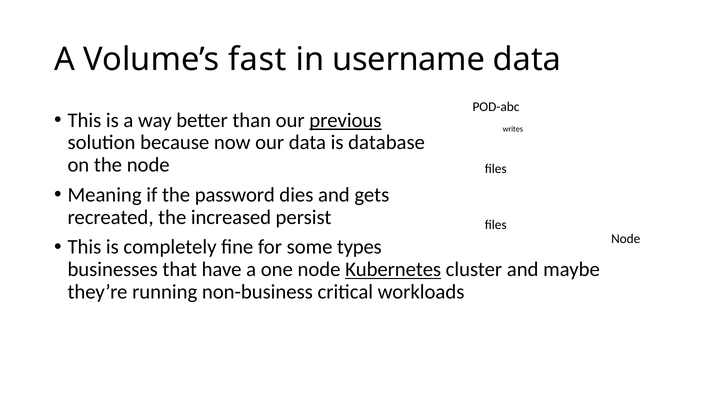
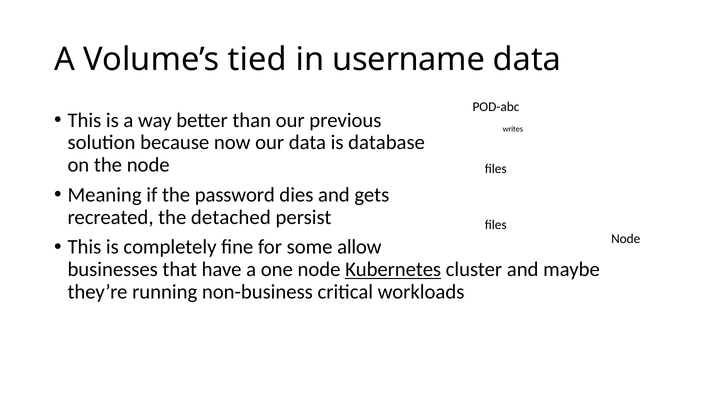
fast: fast -> tied (257, 60)
previous underline: present -> none (345, 120)
increased: increased -> detached (231, 217)
types: types -> allow (359, 247)
